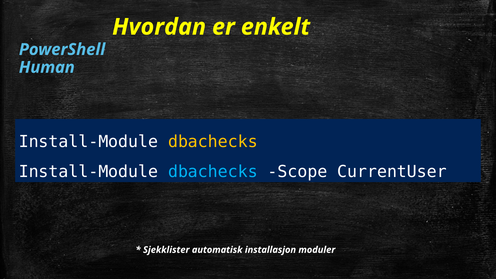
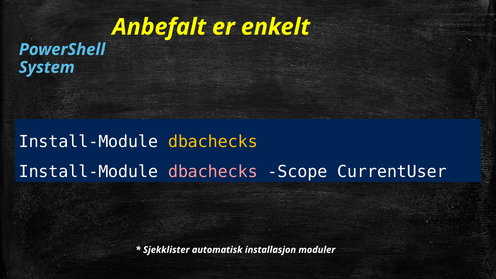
Hvordan: Hvordan -> Anbefalt (159, 27)
Human: Human -> System (47, 67)
dbachecks colour: light blue -> pink (213, 172)
